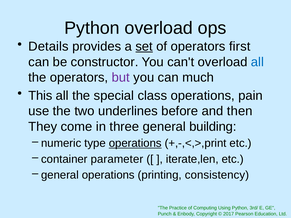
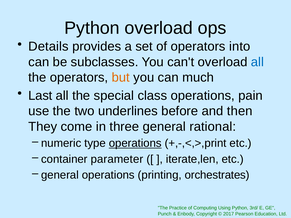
set underline: present -> none (144, 46)
first: first -> into (240, 46)
constructor: constructor -> subclasses (105, 62)
but colour: purple -> orange (121, 78)
This: This -> Last (40, 96)
building: building -> rational (213, 127)
consistency: consistency -> orchestrates (217, 175)
